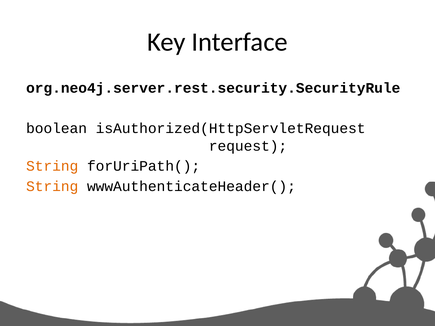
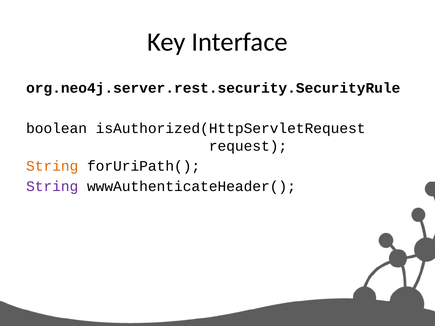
String colour: orange -> purple (52, 187)
